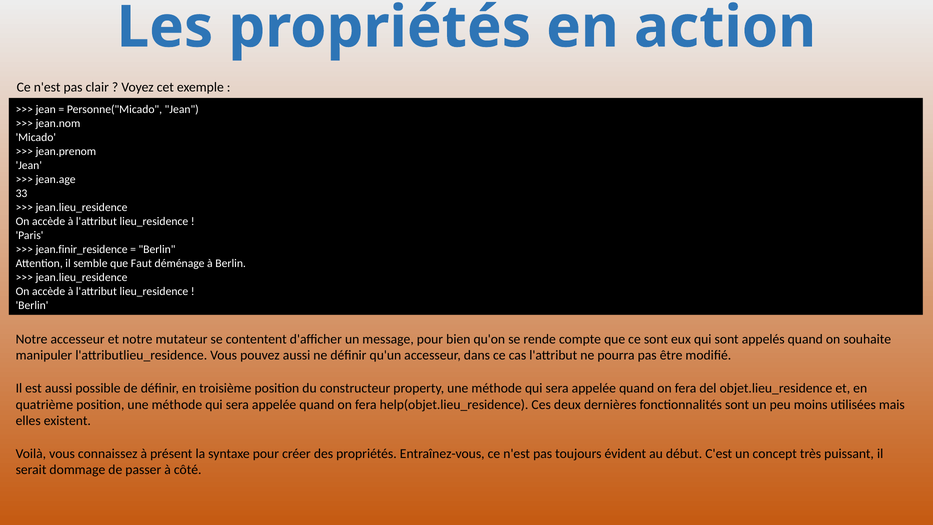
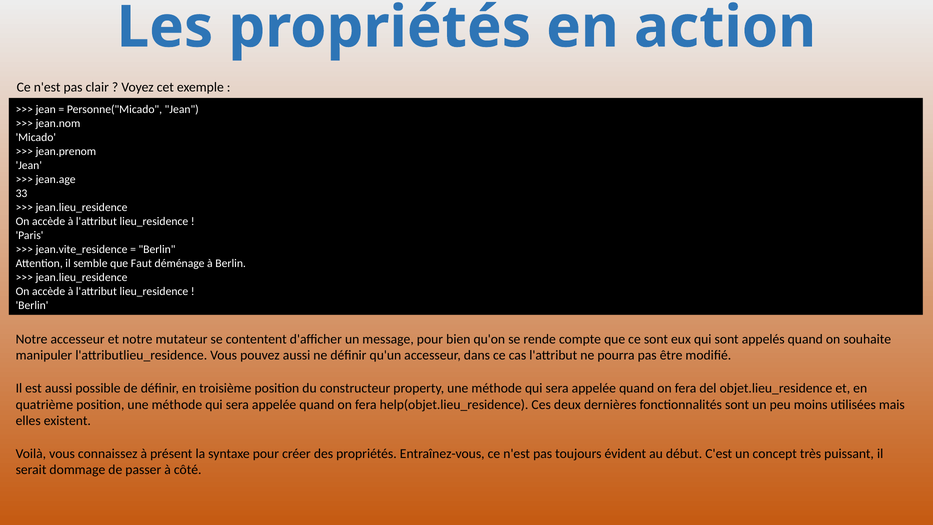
jean.finir_residence: jean.finir_residence -> jean.vite_residence (82, 249)
